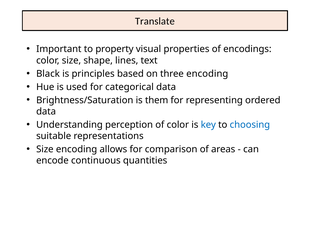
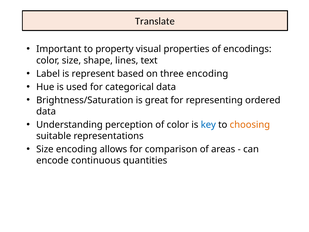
Black: Black -> Label (48, 74)
principles: principles -> represent (93, 74)
them: them -> great (157, 100)
choosing colour: blue -> orange (250, 125)
